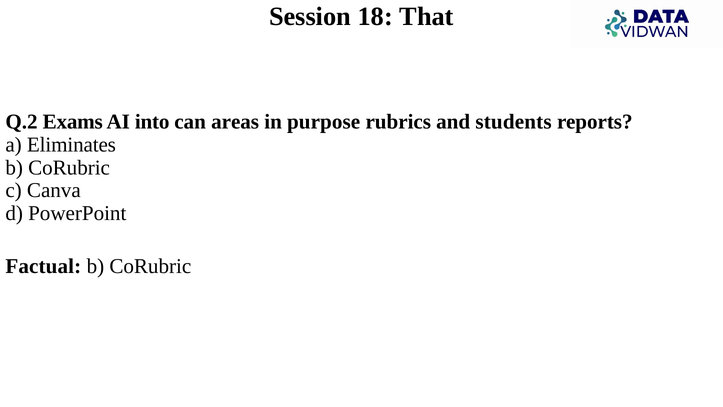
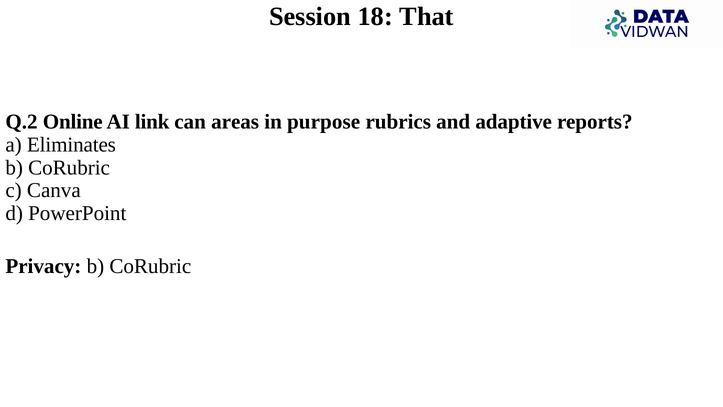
Exams: Exams -> Online (73, 122)
into: into -> link (152, 122)
students: students -> adaptive (514, 122)
Factual: Factual -> Privacy (43, 266)
